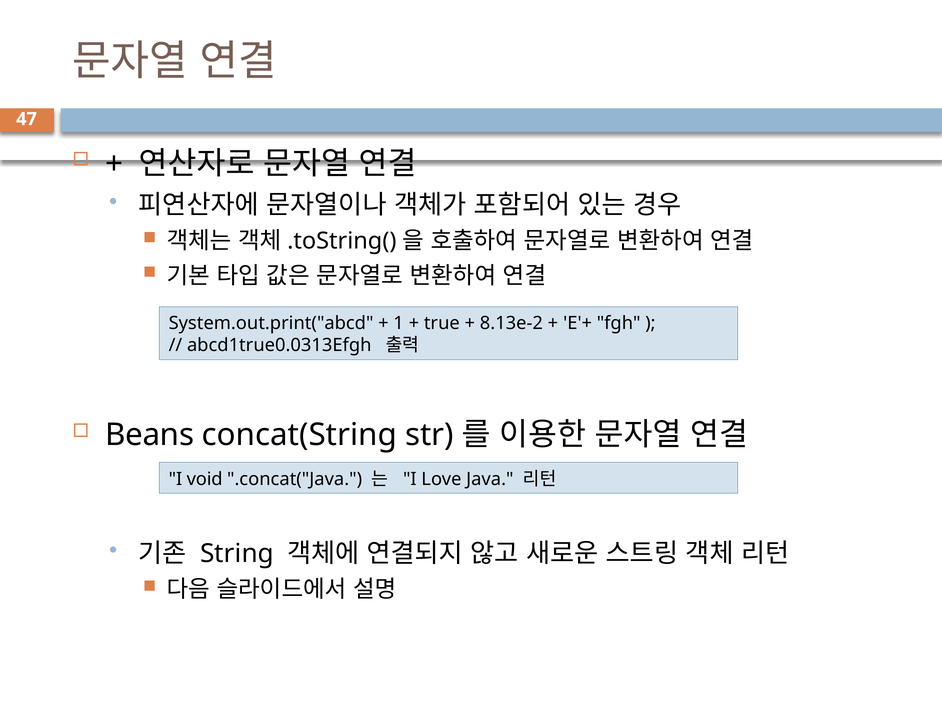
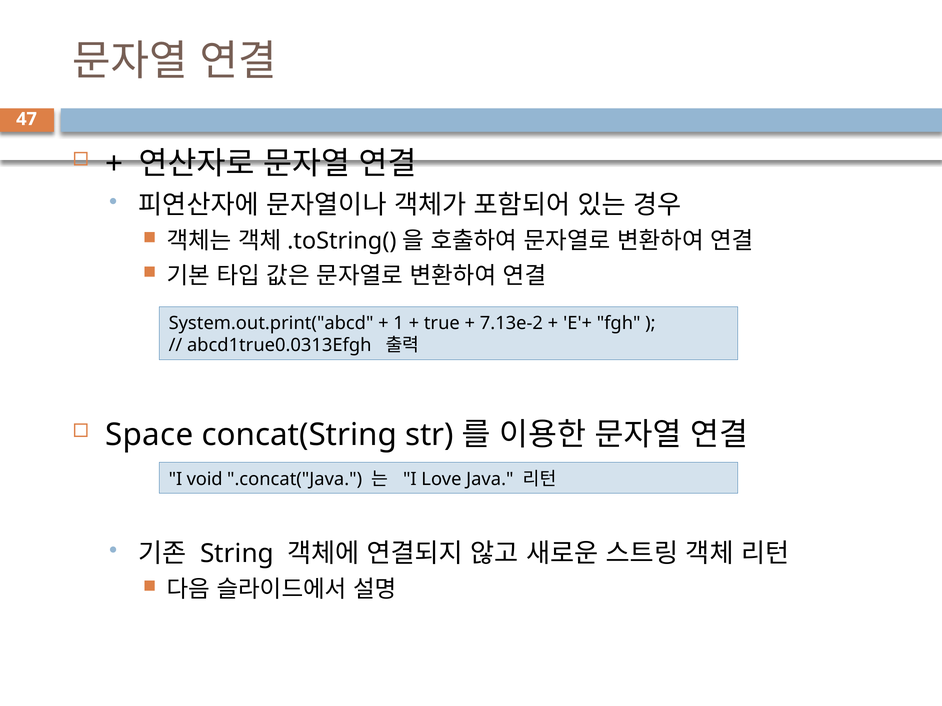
8.13e-2: 8.13e-2 -> 7.13e-2 (511, 324)
Beans: Beans -> Space (149, 435)
